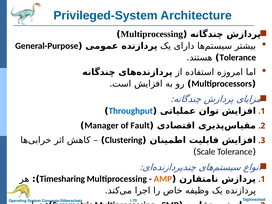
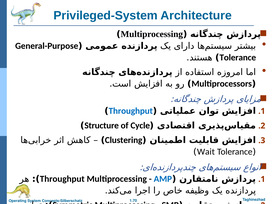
Manager: Manager -> Structure (102, 126)
Fault: Fault -> Cycle (140, 126)
Scale: Scale -> Wait (206, 152)
Timesharing: Timesharing -> Throughput (62, 179)
AMP colour: orange -> blue (163, 179)
